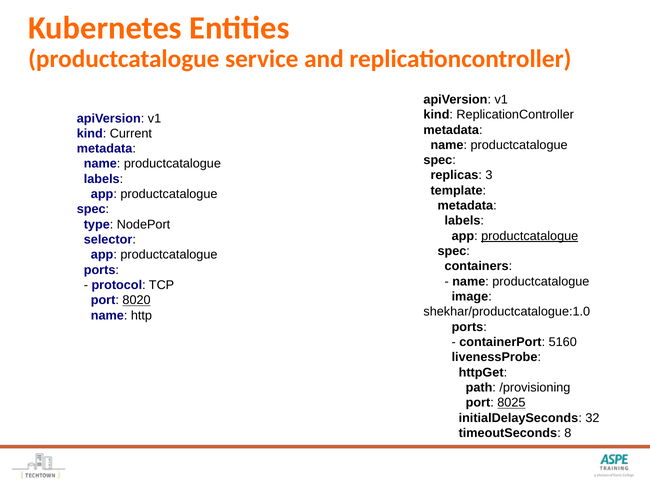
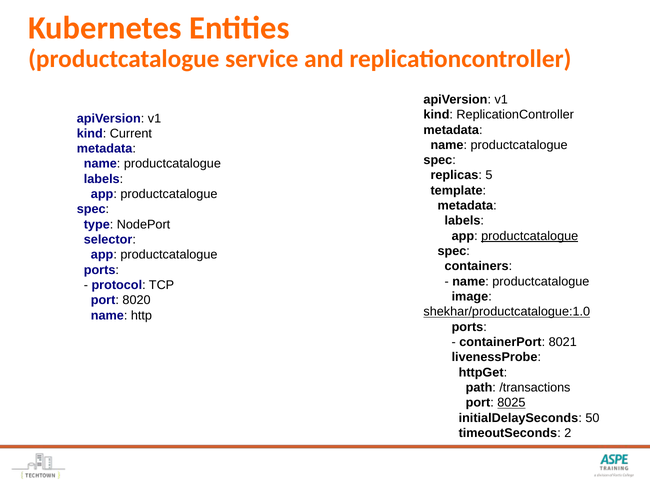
3: 3 -> 5 (489, 175)
8020 underline: present -> none (137, 301)
shekhar/productcatalogue:1.0 underline: none -> present (507, 312)
5160: 5160 -> 8021 (563, 342)
/provisioning: /provisioning -> /transactions (535, 388)
32: 32 -> 50 (592, 418)
8: 8 -> 2 (568, 433)
